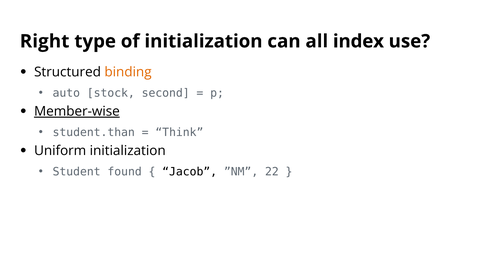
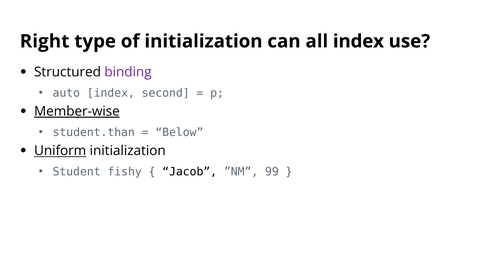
binding colour: orange -> purple (128, 72)
auto stock: stock -> index (111, 93)
Think: Think -> Below (179, 132)
Uniform underline: none -> present (60, 151)
found: found -> fishy (125, 172)
22: 22 -> 99 (272, 172)
